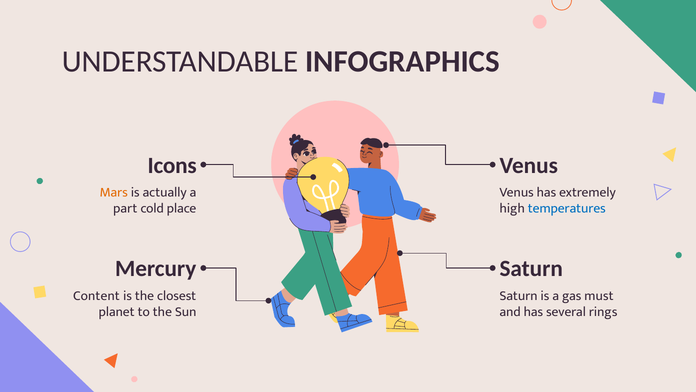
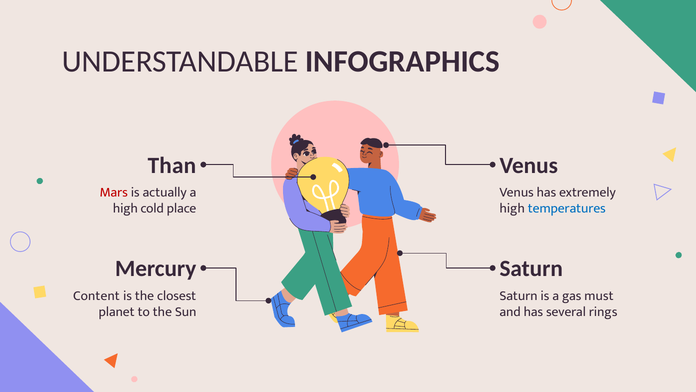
Icons: Icons -> Than (172, 165)
Mars colour: orange -> red (114, 192)
part: part -> high (125, 208)
